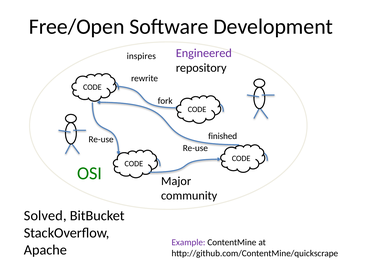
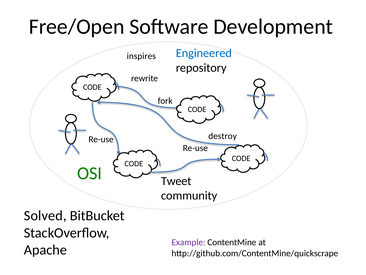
Engineered colour: purple -> blue (204, 53)
finished: finished -> destroy (223, 136)
Major: Major -> Tweet (176, 181)
